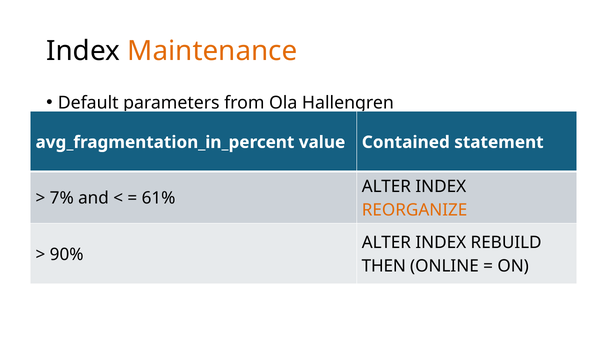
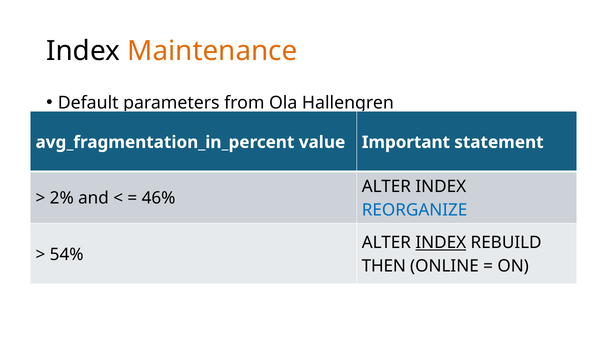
Contained: Contained -> Important (406, 142)
7%: 7% -> 2% (62, 198)
61%: 61% -> 46% (159, 198)
REORGANIZE colour: orange -> blue (415, 210)
INDEX underline: none -> present (441, 243)
90%: 90% -> 54% (67, 254)
